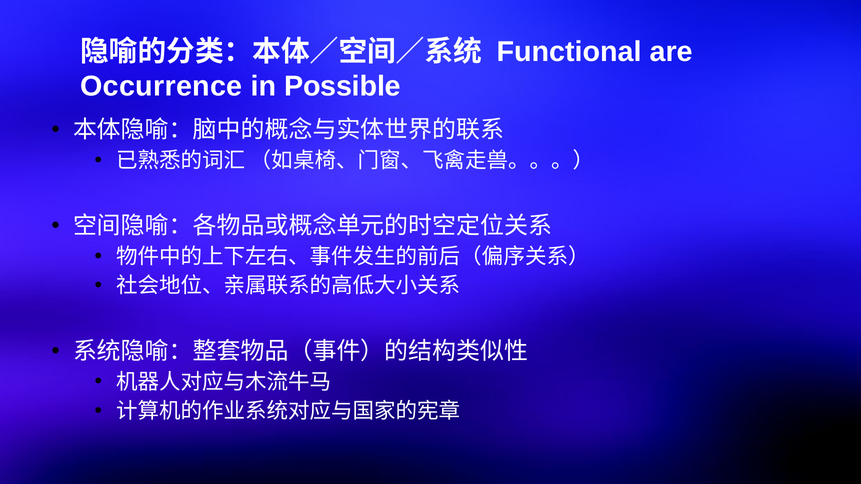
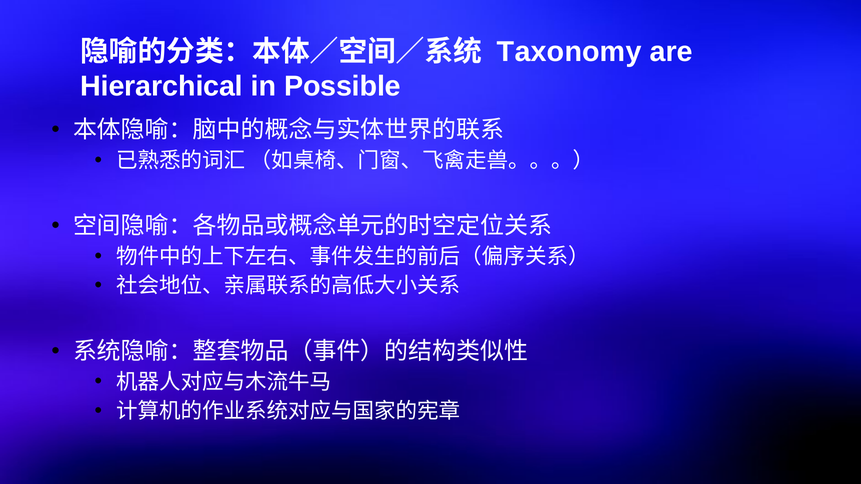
Functional: Functional -> Taxonomy (569, 52)
Occurrence: Occurrence -> Hierarchical (162, 86)
